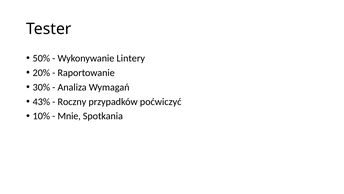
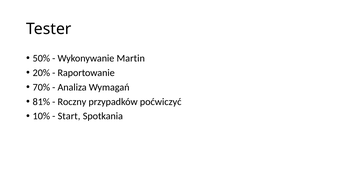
Lintery: Lintery -> Martin (131, 58)
30%: 30% -> 70% (41, 87)
43%: 43% -> 81% (41, 101)
Mnie: Mnie -> Start (69, 116)
